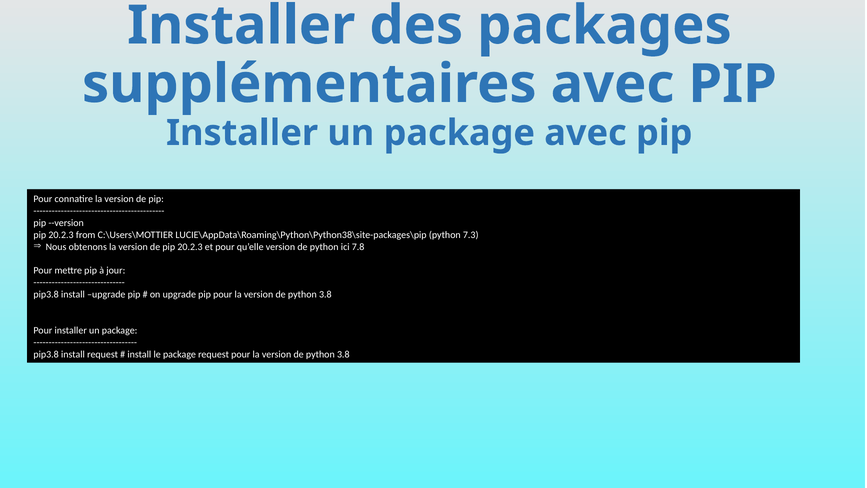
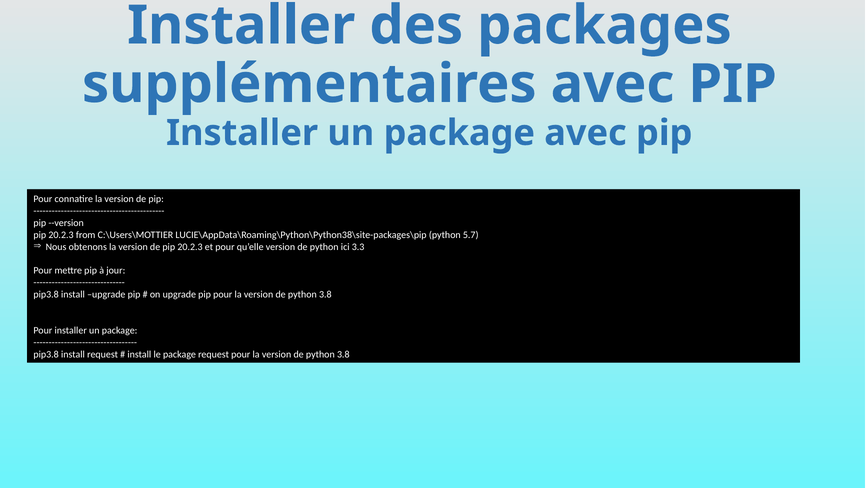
7.3: 7.3 -> 5.7 (471, 235)
7.8: 7.8 -> 3.3 (358, 247)
